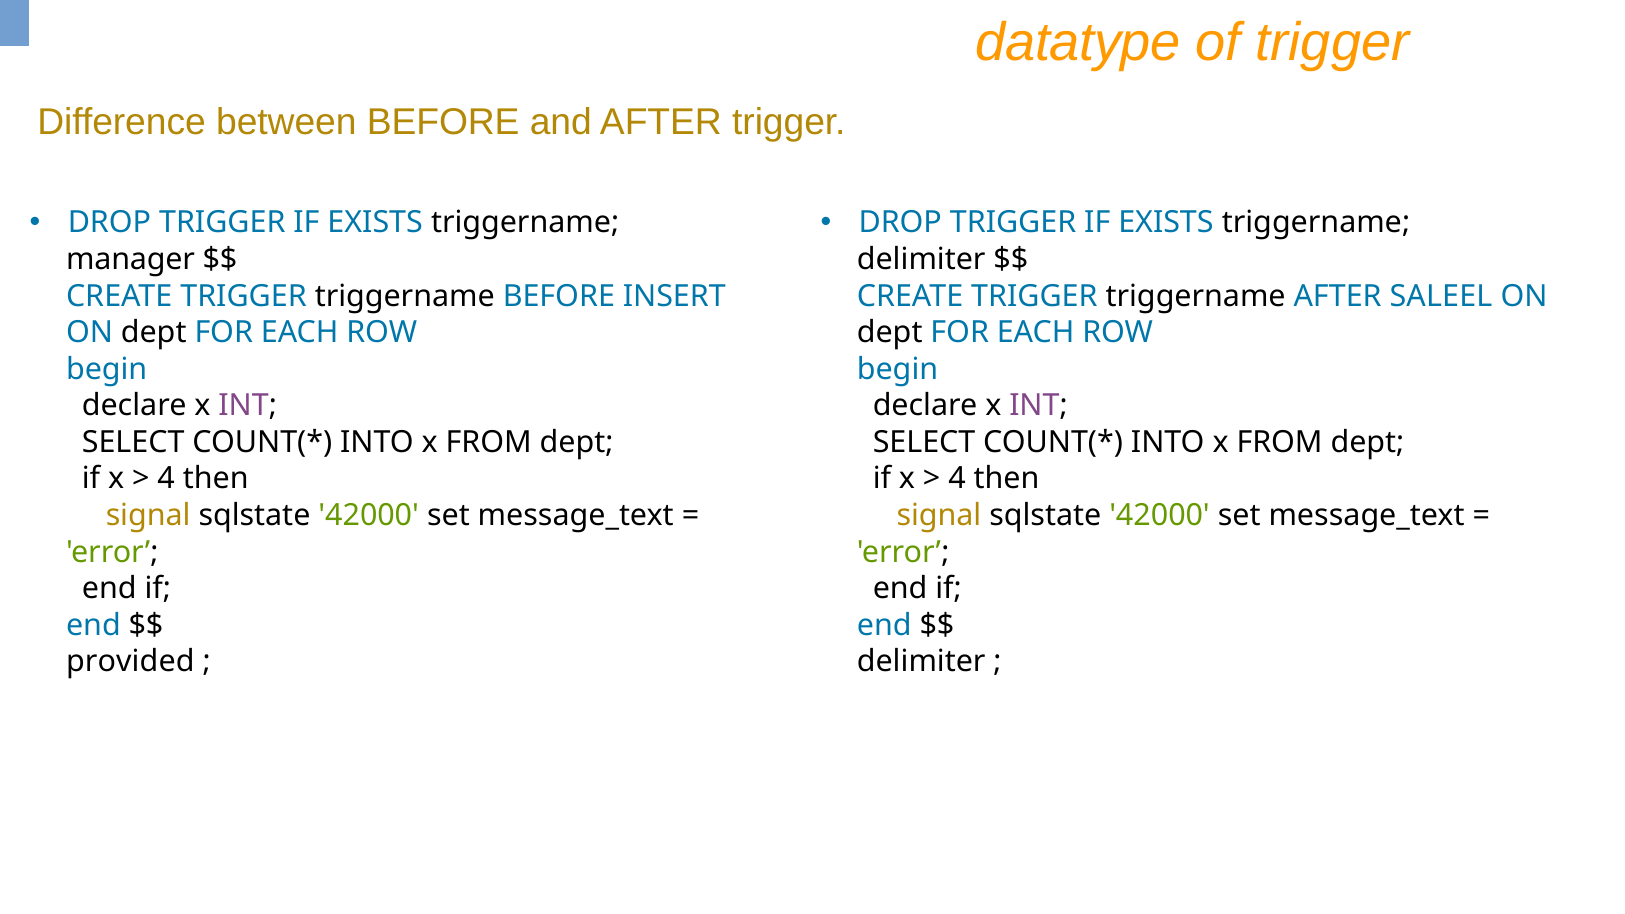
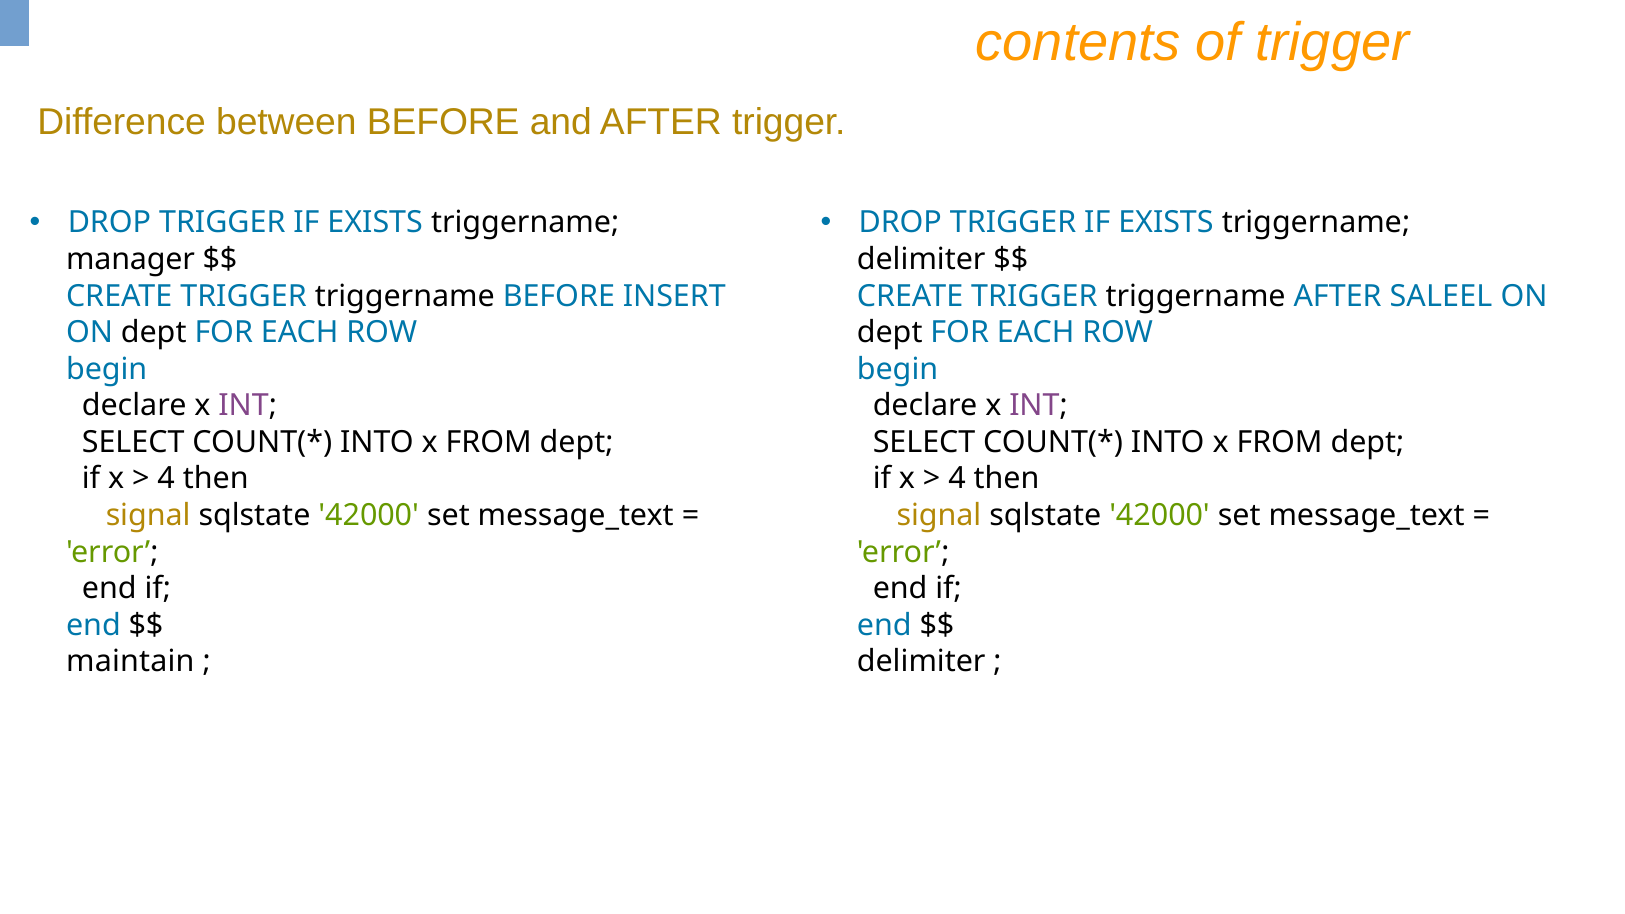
datatype: datatype -> contents (1078, 42)
provided: provided -> maintain (130, 662)
